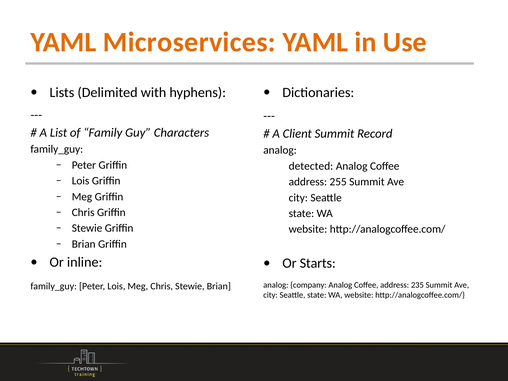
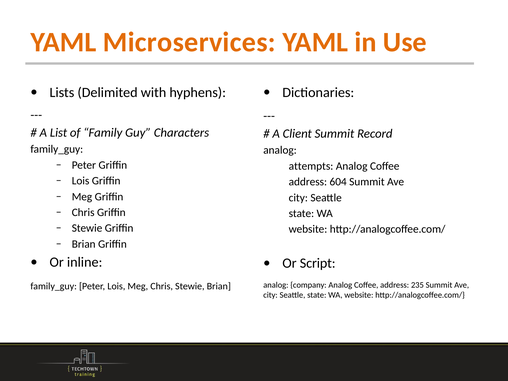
detected: detected -> attempts (311, 166)
255: 255 -> 604 (338, 182)
Starts: Starts -> Script (318, 263)
